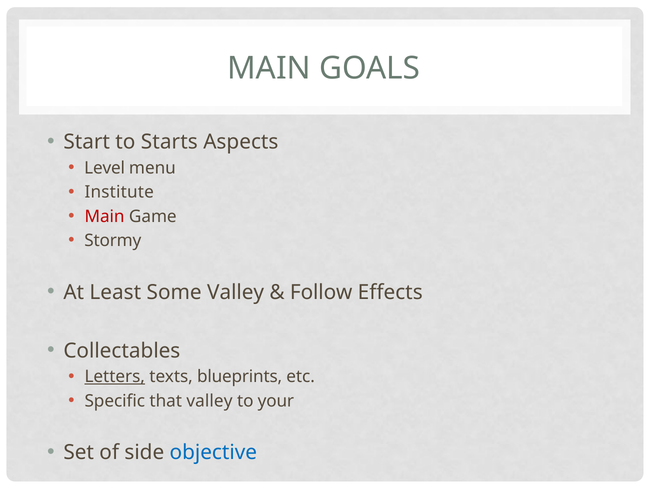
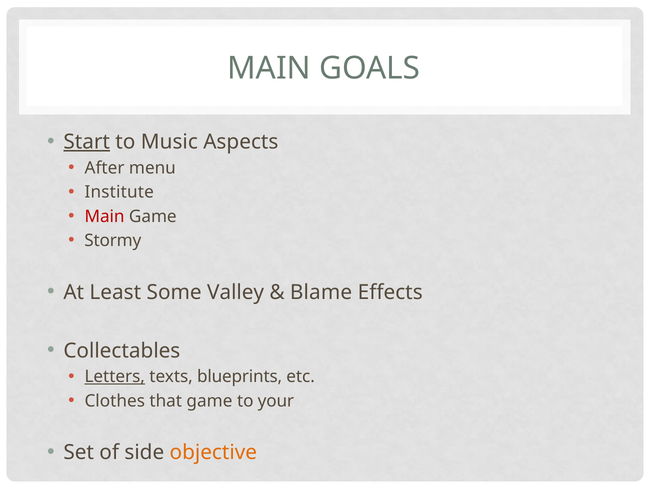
Start underline: none -> present (87, 142)
Starts: Starts -> Music (169, 142)
Level: Level -> After (104, 168)
Follow: Follow -> Blame (321, 292)
Specific: Specific -> Clothes (115, 401)
that valley: valley -> game (209, 401)
objective colour: blue -> orange (213, 452)
